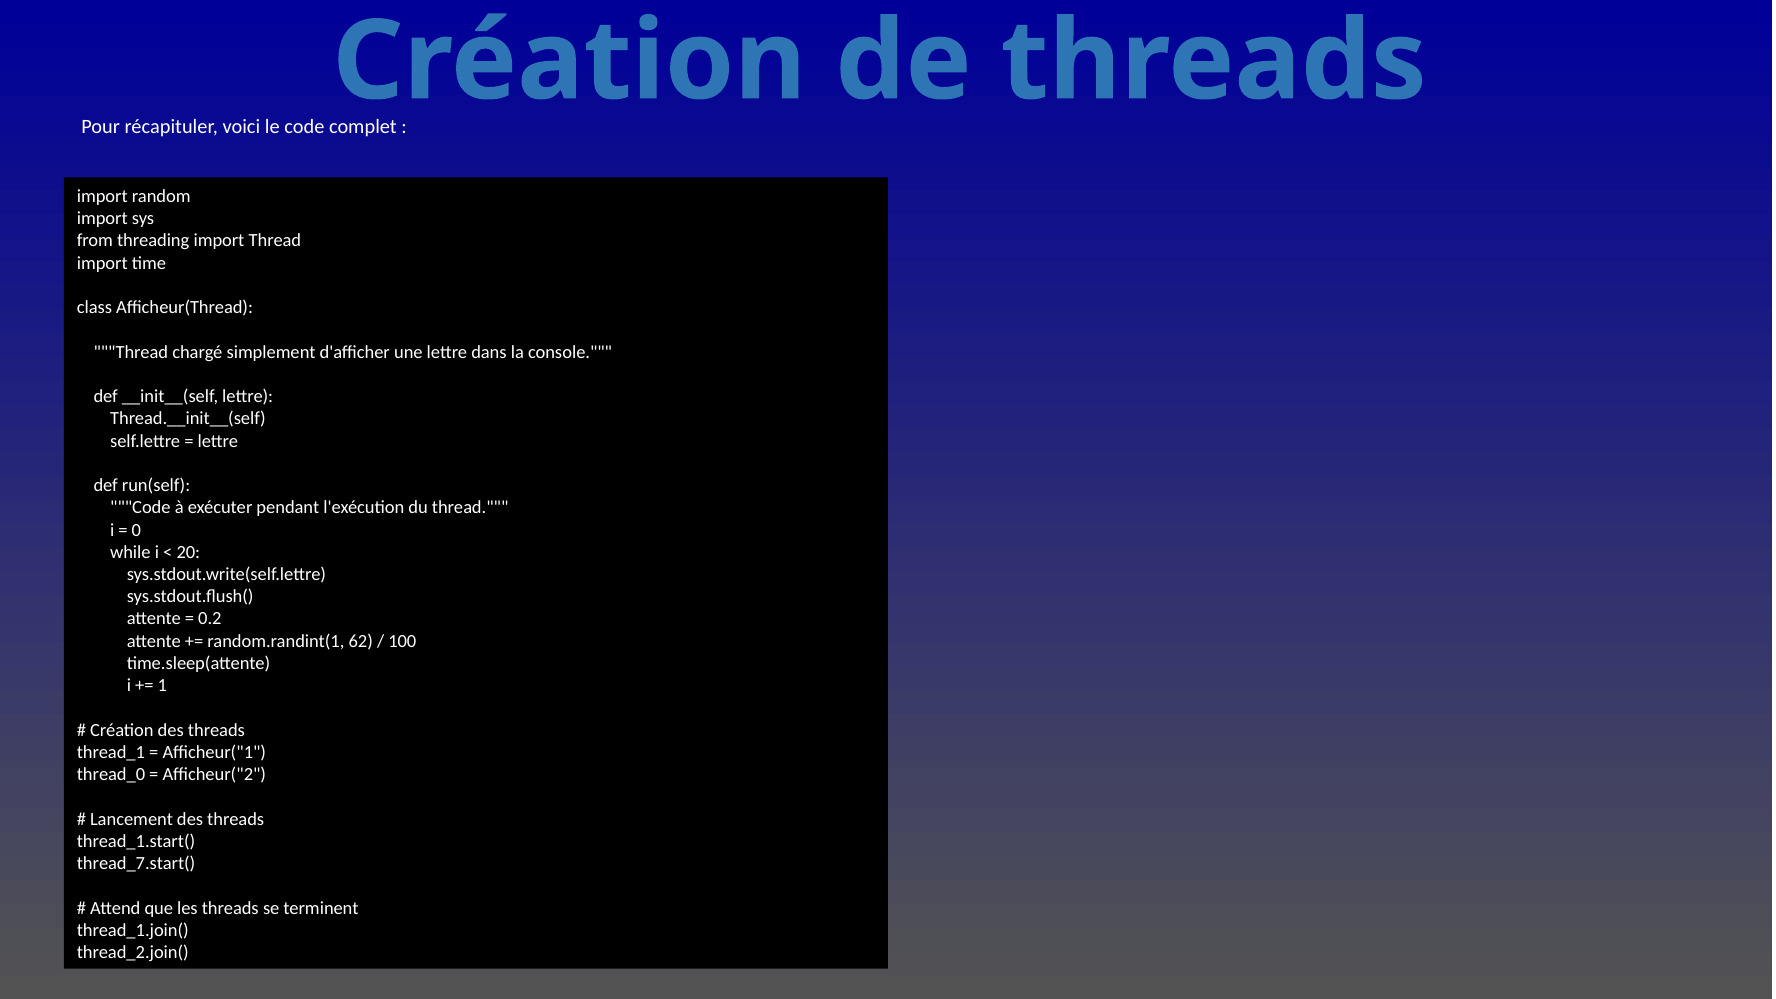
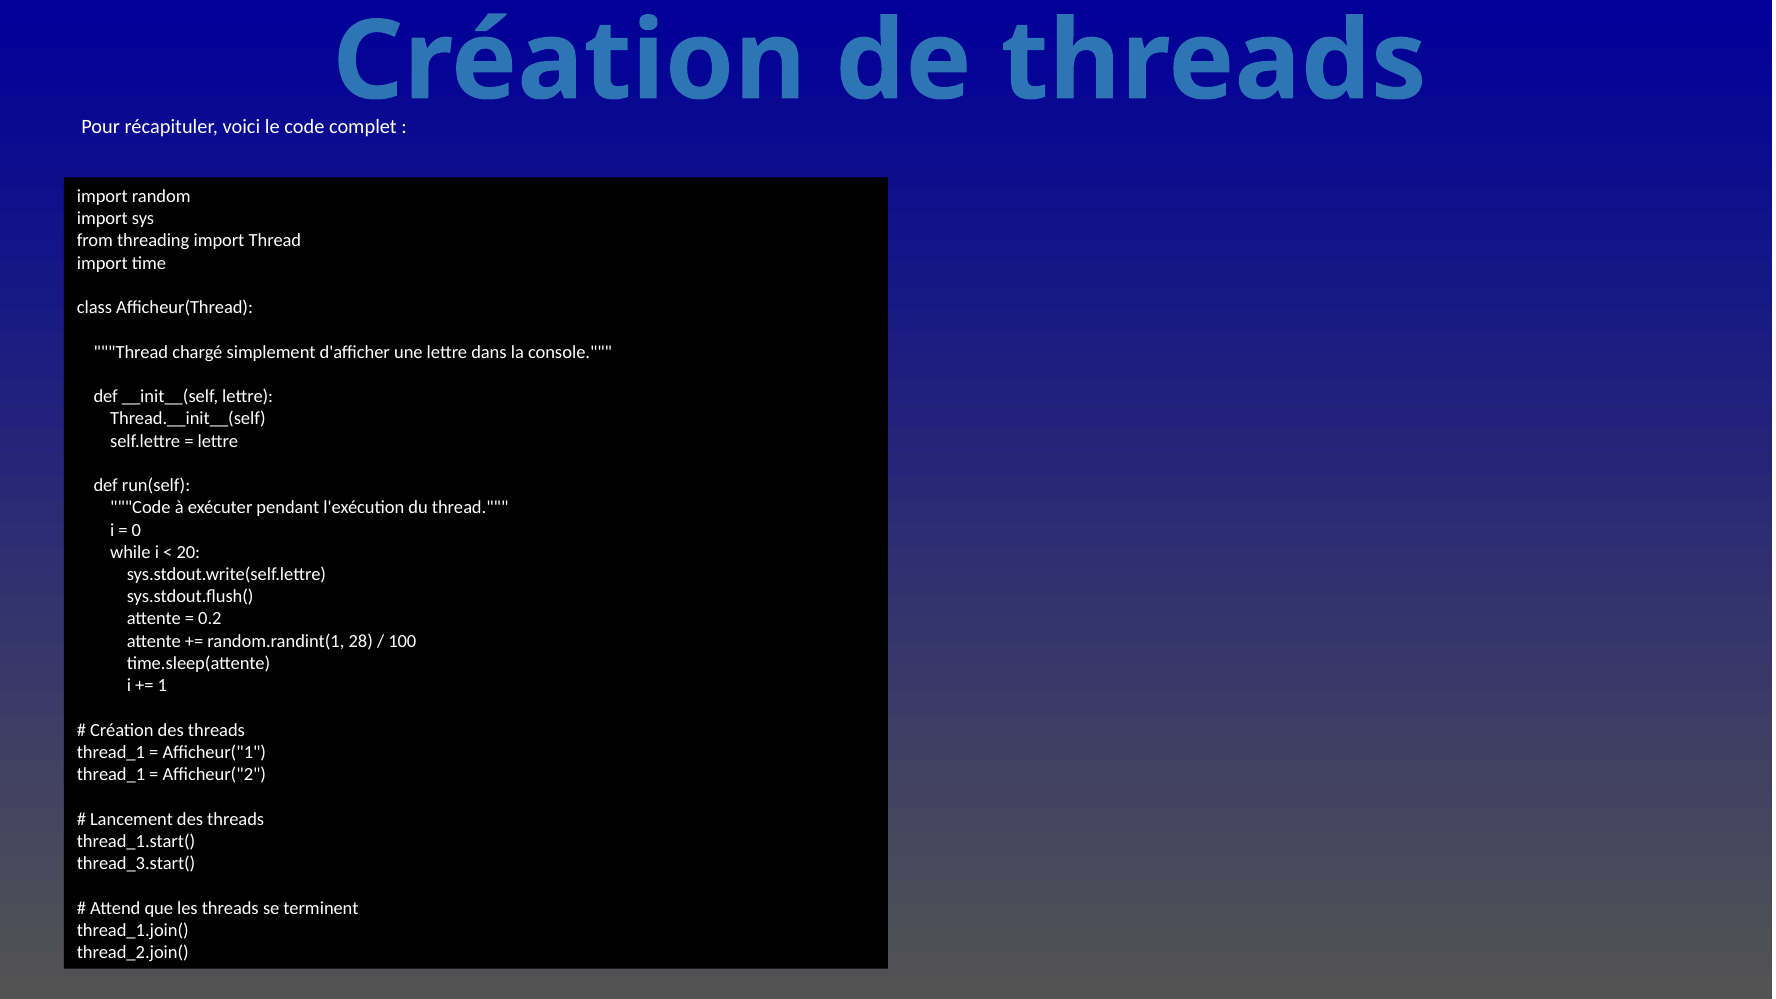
62: 62 -> 28 (361, 641)
thread_0: thread_0 -> thread_1 (111, 775)
thread_7.start(: thread_7.start( -> thread_3.start( (136, 863)
